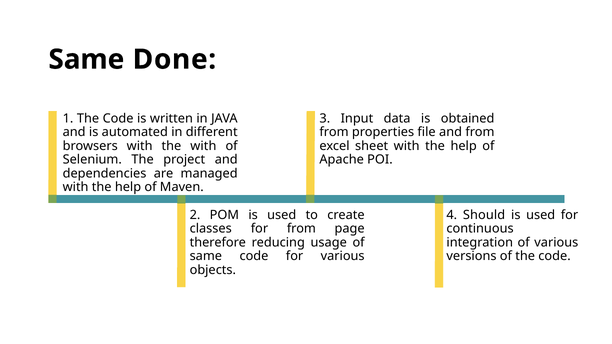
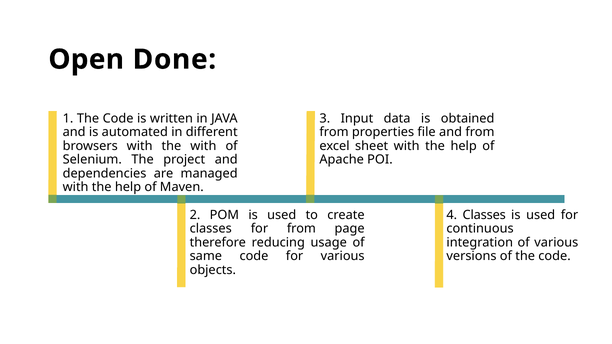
Same: Same -> Open (86, 59)
4 Should: Should -> Classes (484, 215)
